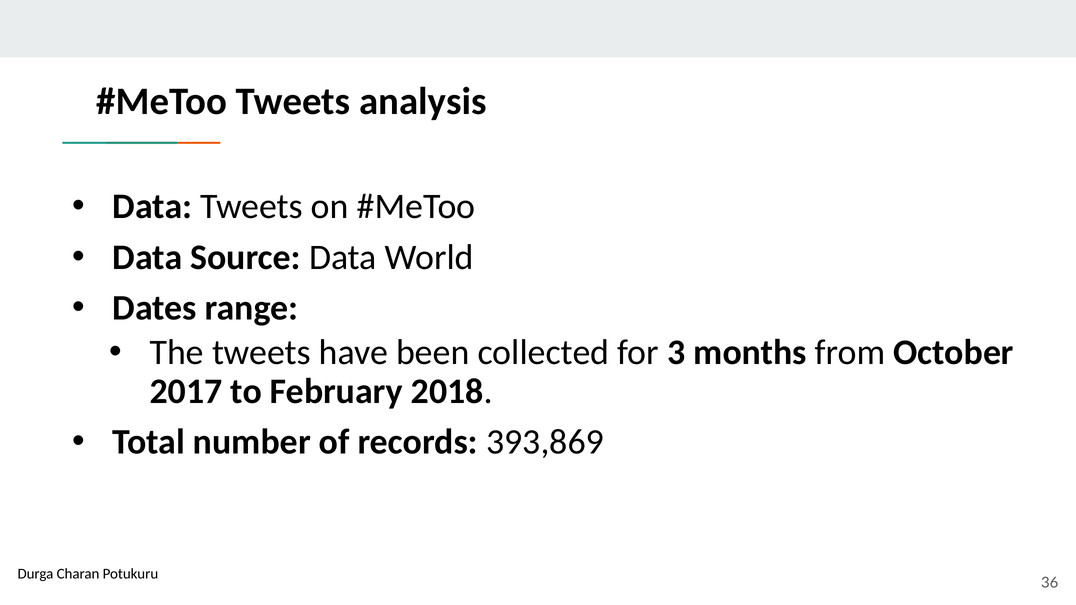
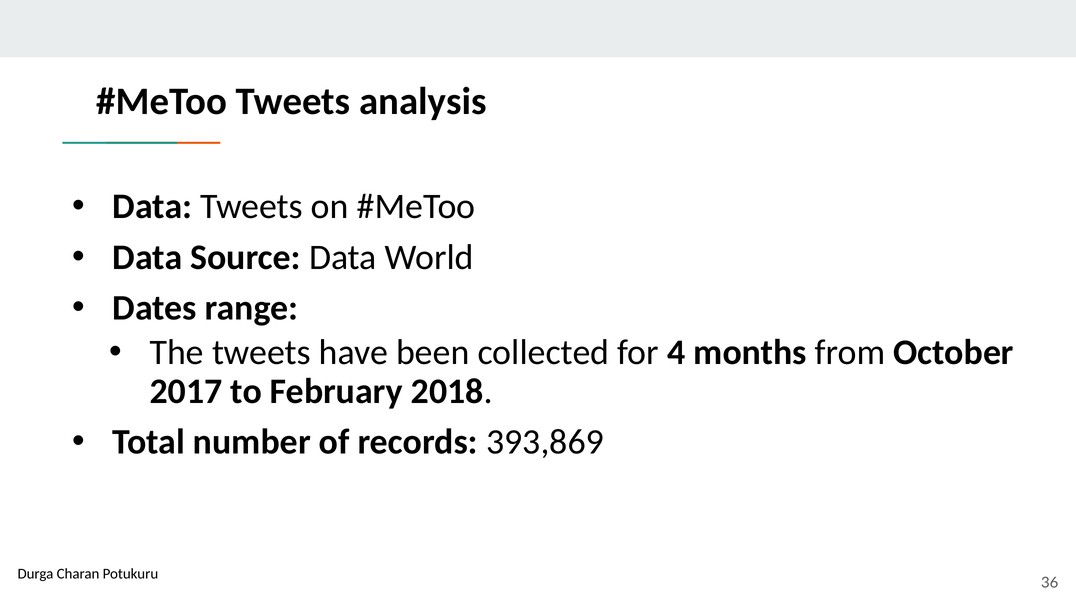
3: 3 -> 4 (676, 353)
